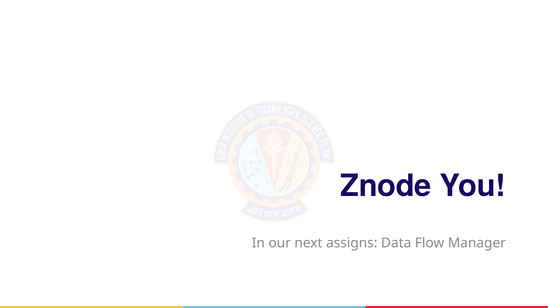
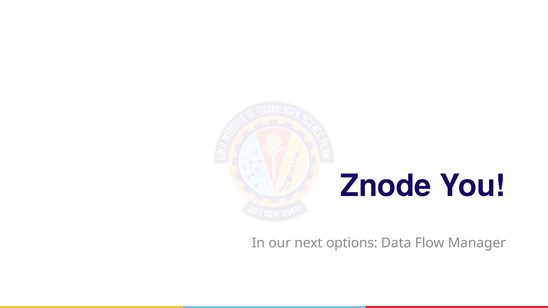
assigns: assigns -> options (352, 243)
